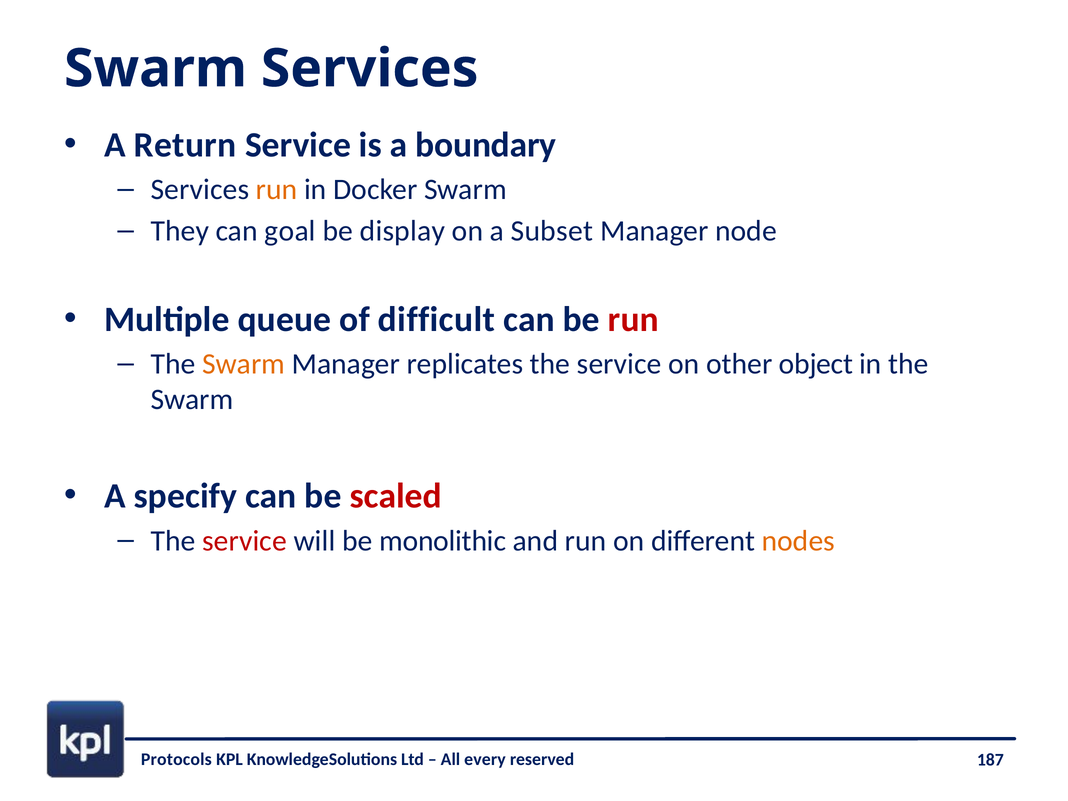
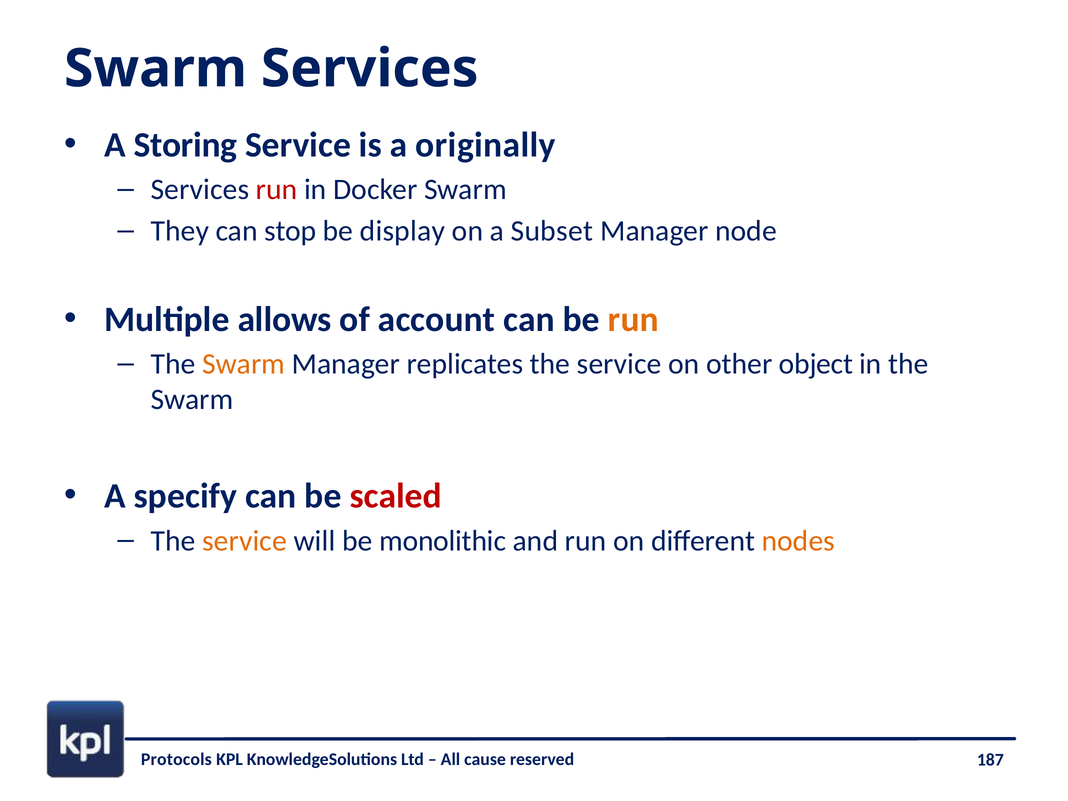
Return: Return -> Storing (185, 145)
boundary: boundary -> originally (486, 145)
run colour: orange -> red (277, 190)
goal: goal -> stop (290, 231)
queue: queue -> allows (285, 319)
difficult: difficult -> account (437, 319)
run colour: red -> orange (633, 319)
service colour: red -> orange (245, 541)
every: every -> cause (485, 760)
